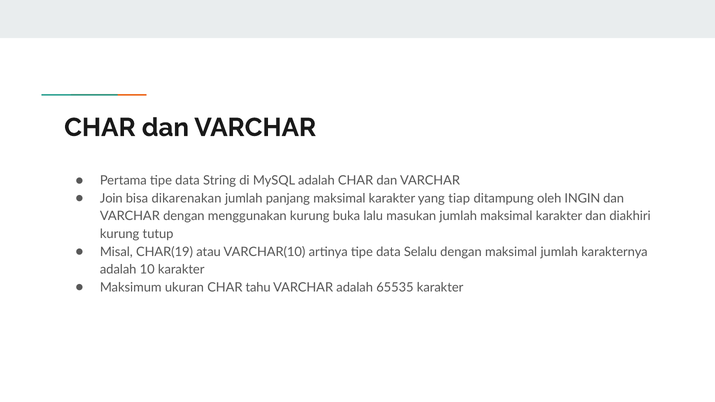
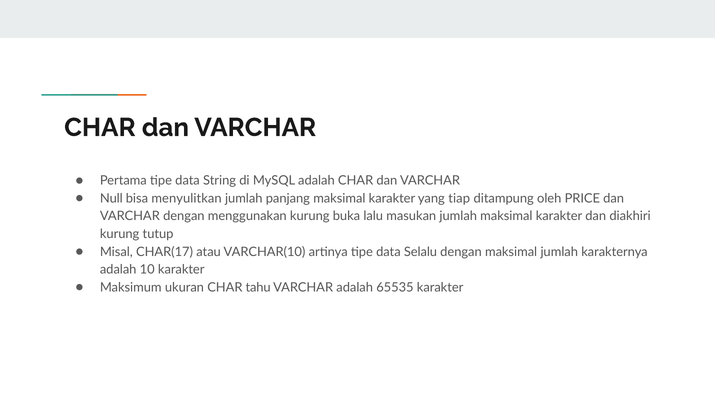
Join: Join -> Null (111, 198)
dikarenakan: dikarenakan -> menyulitkan (187, 198)
INGIN: INGIN -> PRICE (582, 198)
CHAR(19: CHAR(19 -> CHAR(17 (165, 252)
